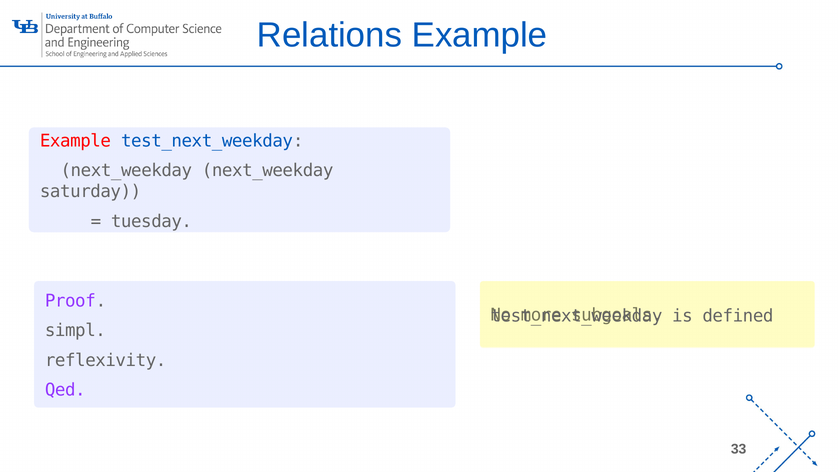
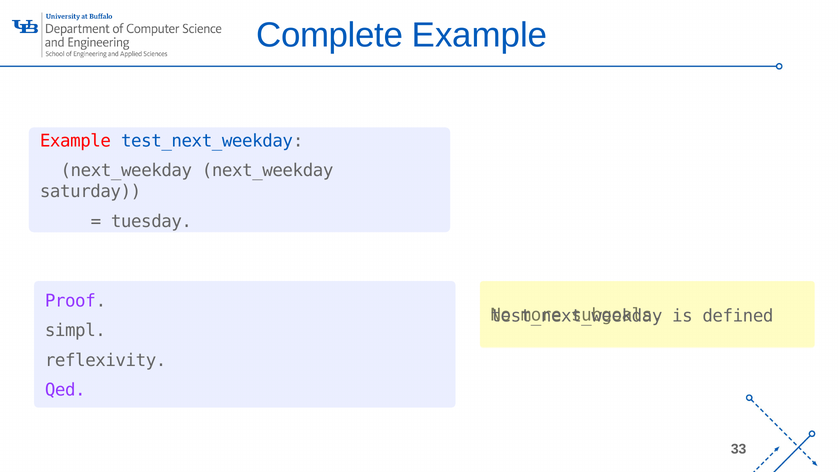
Relations: Relations -> Complete (330, 35)
